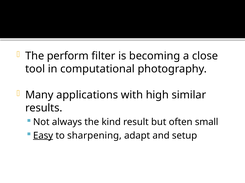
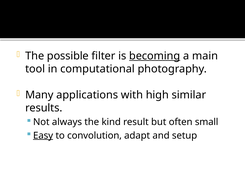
perform: perform -> possible (68, 56)
becoming underline: none -> present (155, 56)
close: close -> main (205, 56)
sharpening: sharpening -> convolution (94, 136)
